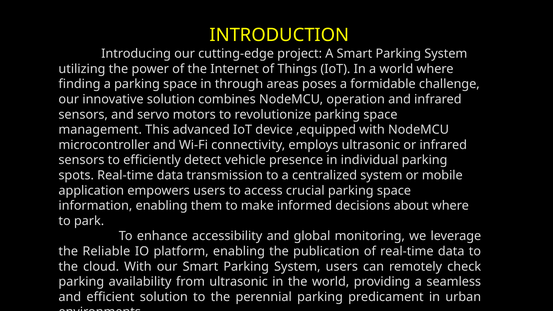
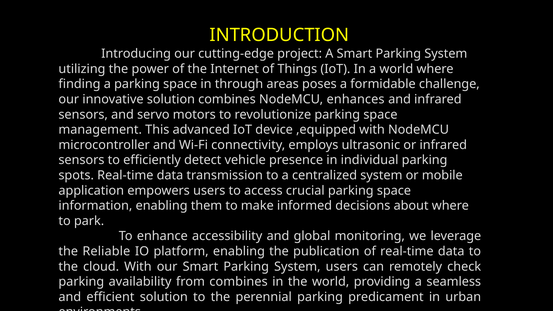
operation: operation -> enhances (356, 99)
from ultrasonic: ultrasonic -> combines (239, 282)
